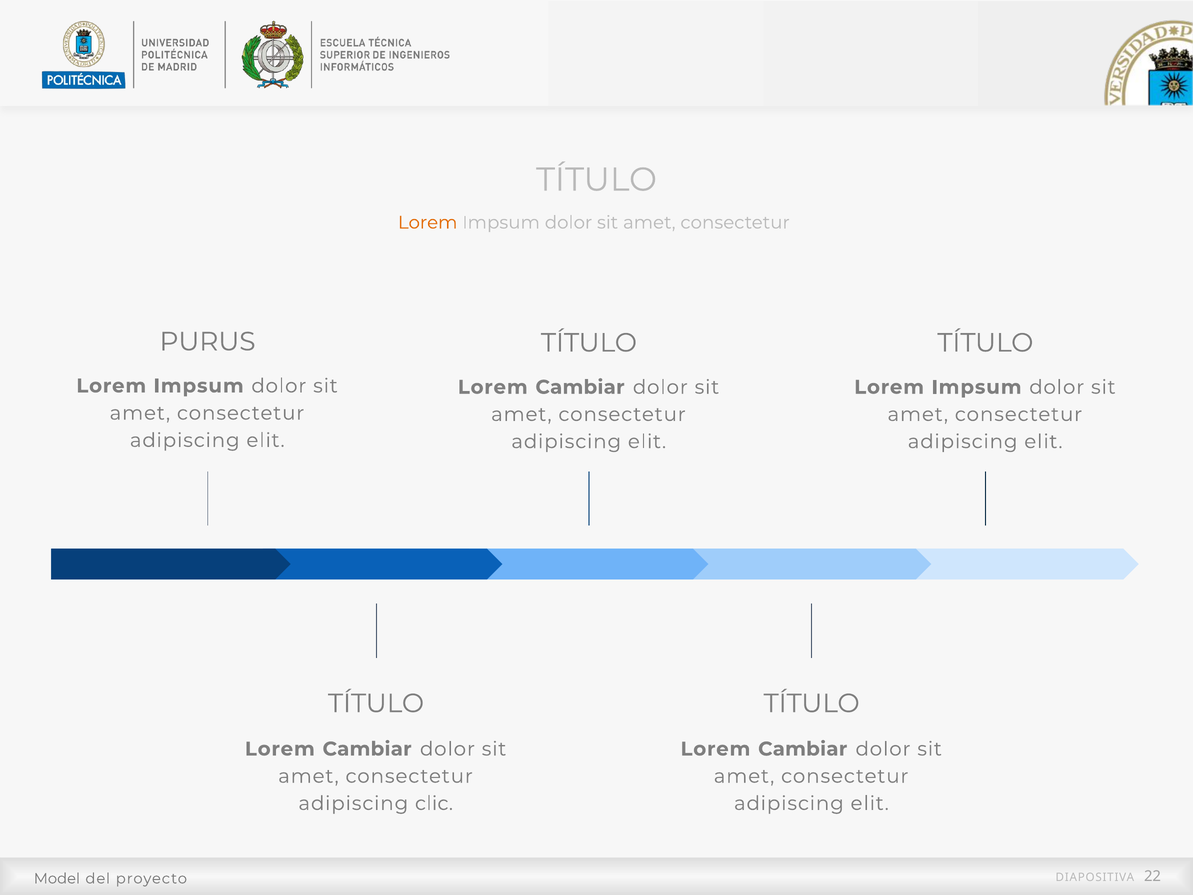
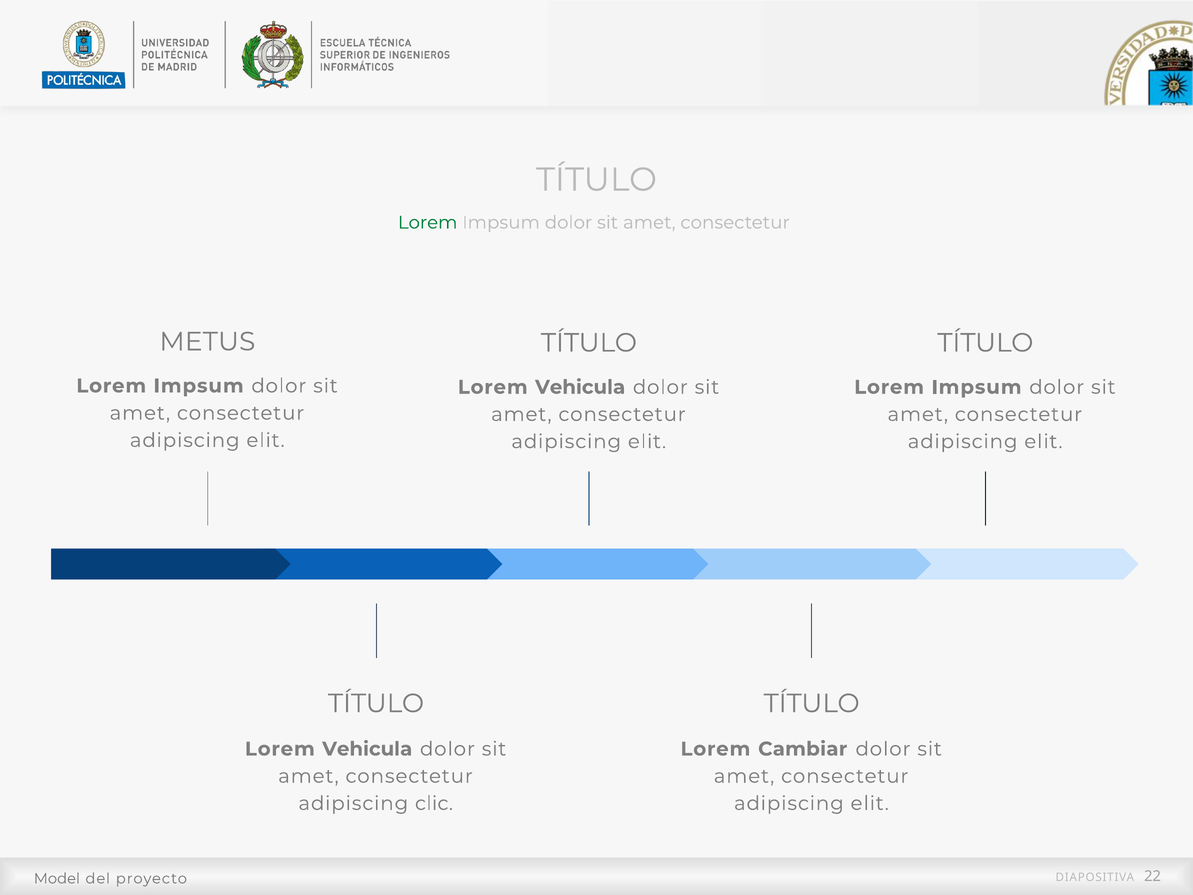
Lorem colour: orange -> green (428, 222)
PURUS: PURUS -> METUS (207, 342)
Cambiar: Cambiar -> Vehicula (580, 387)
Cambiar: Cambiar -> Vehicula (367, 749)
